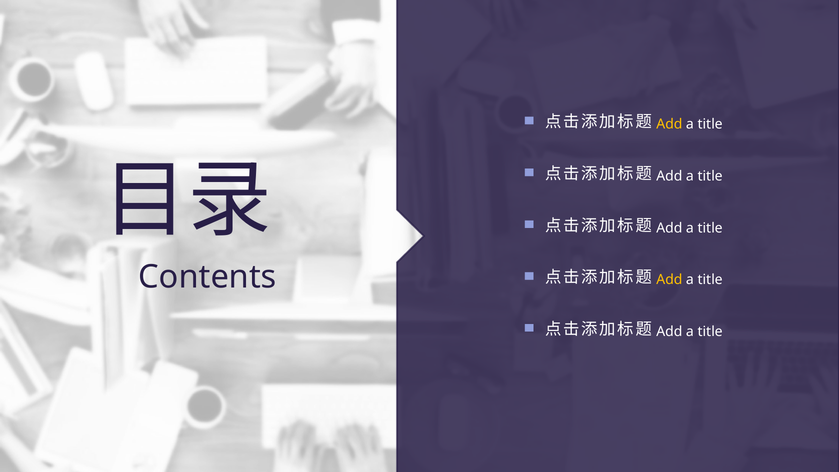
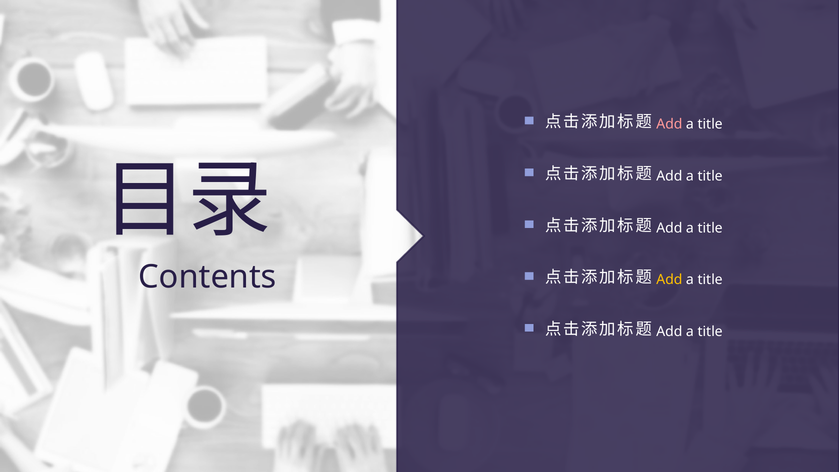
Add colour: yellow -> pink (669, 124)
